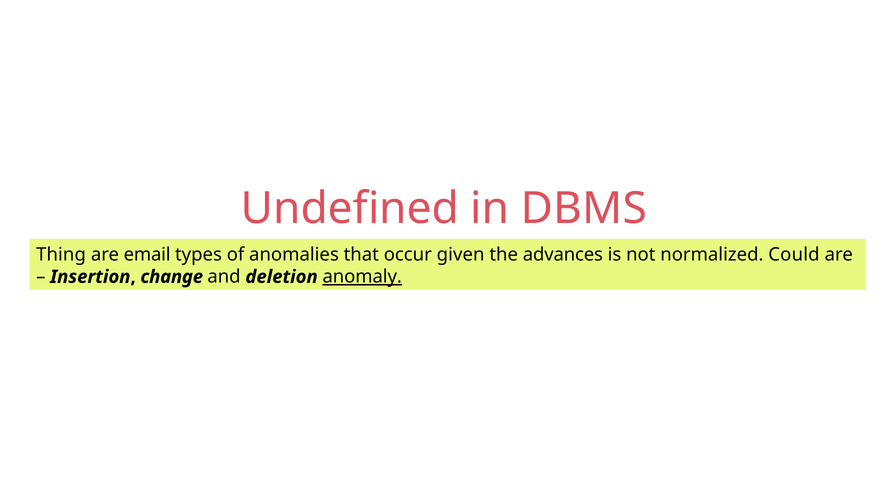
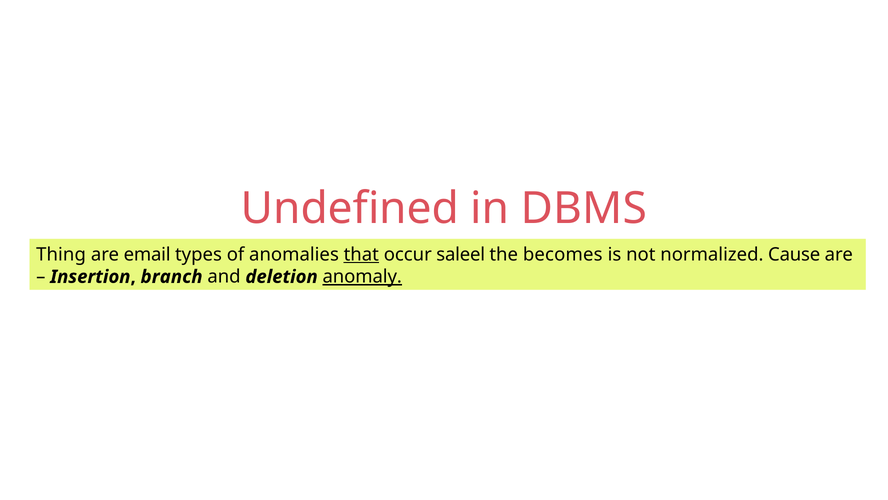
that underline: none -> present (361, 254)
given: given -> saleel (461, 254)
advances: advances -> becomes (563, 254)
Could: Could -> Cause (794, 254)
change: change -> branch (172, 277)
